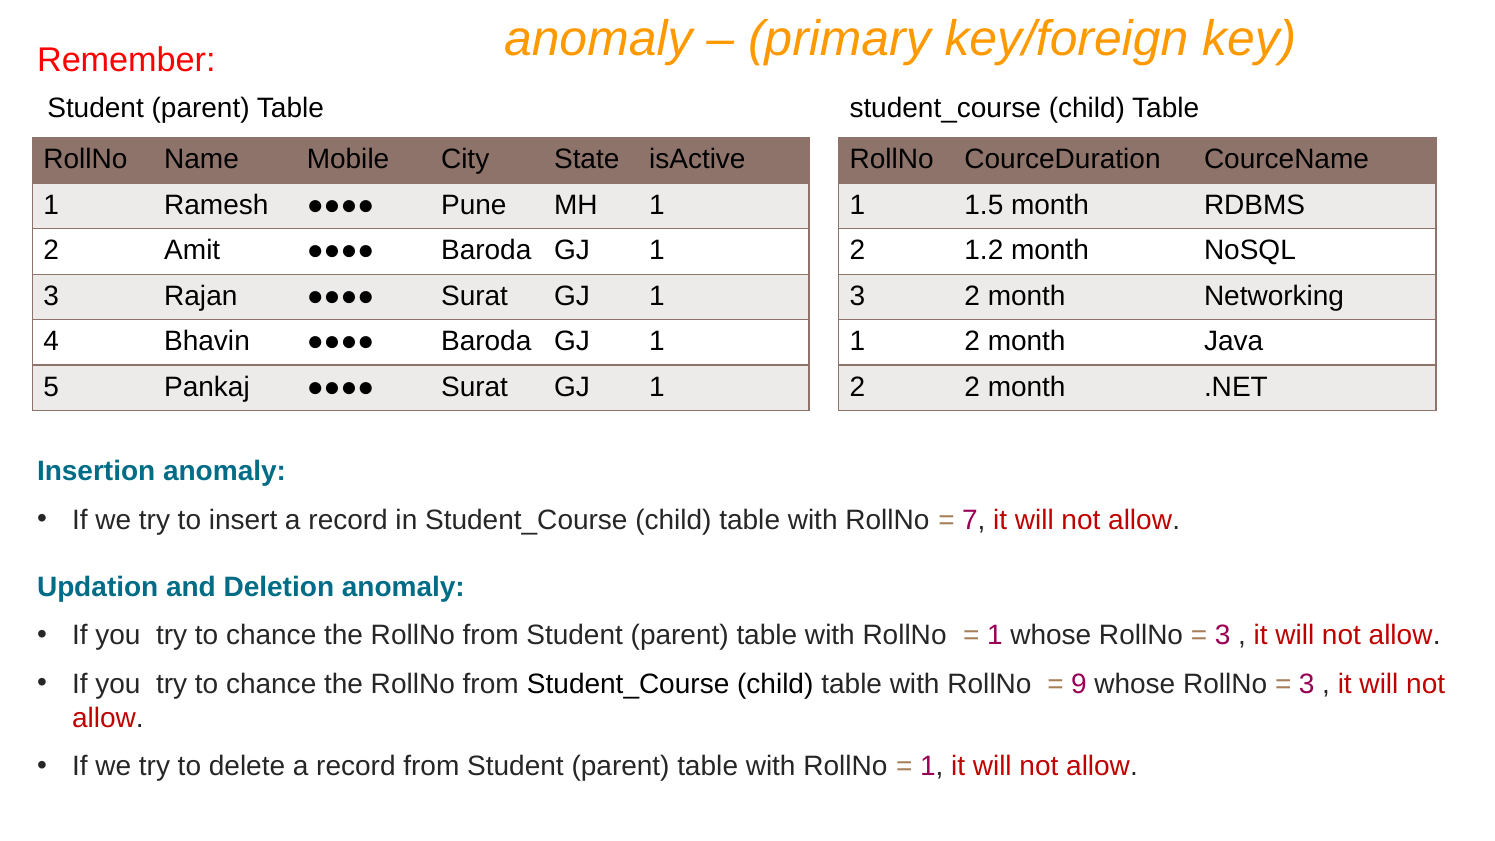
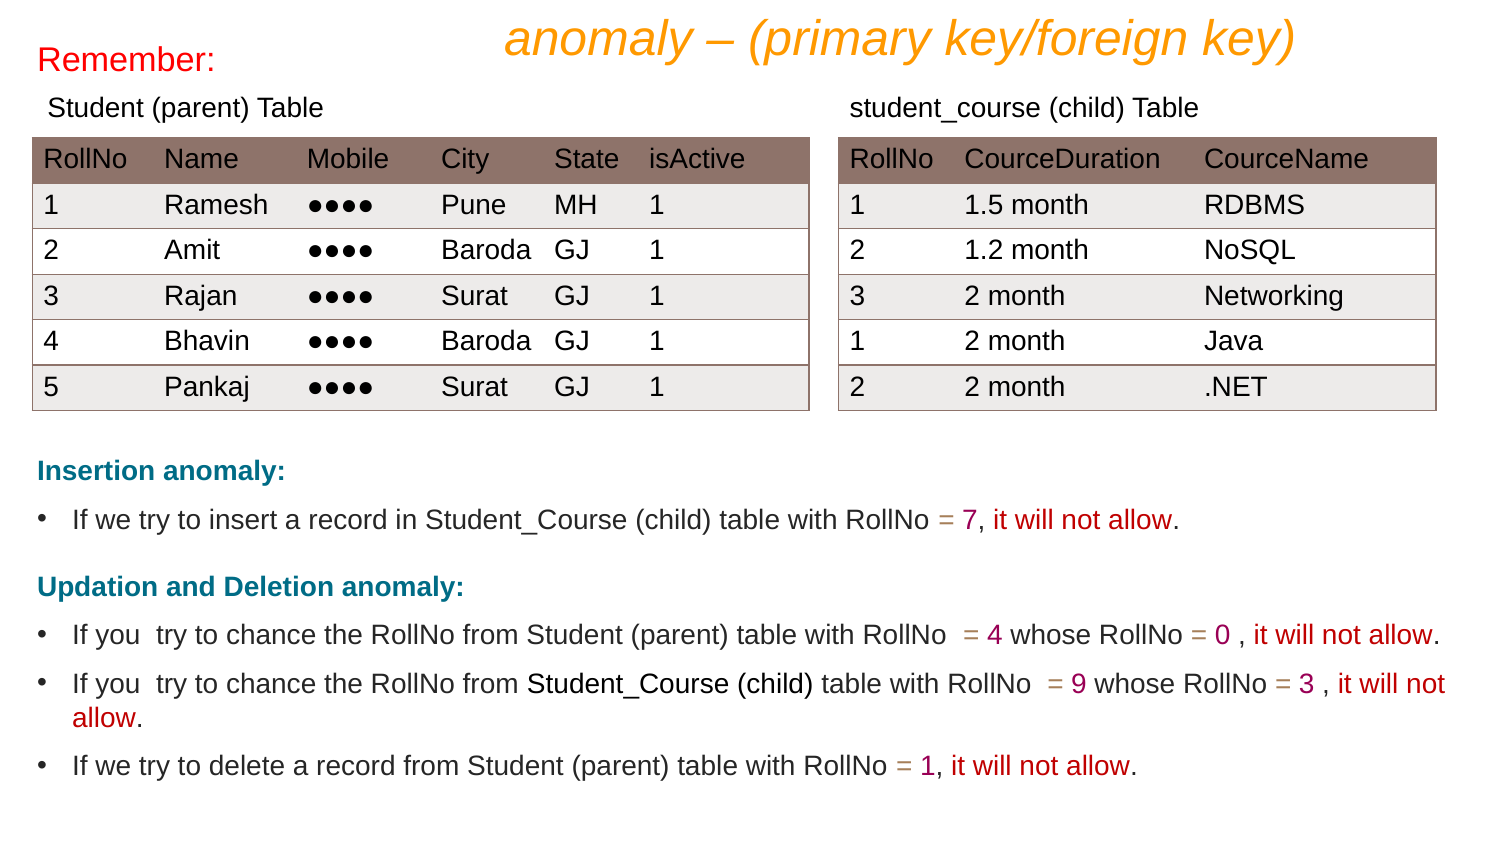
1: 1 -> 4 (995, 636)
3: 3 -> 0 (1223, 636)
